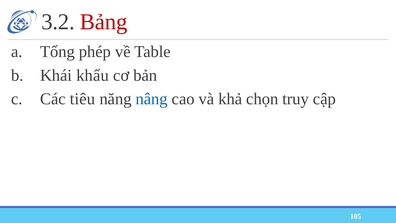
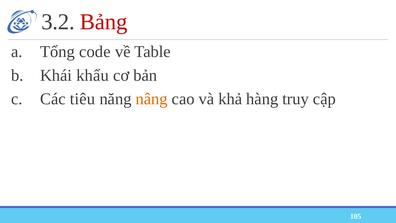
phép: phép -> code (95, 52)
nâng colour: blue -> orange (152, 99)
chọn: chọn -> hàng (262, 99)
